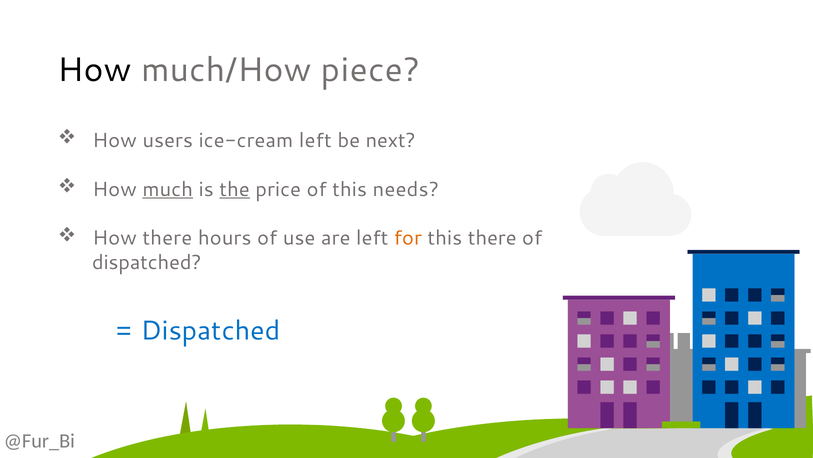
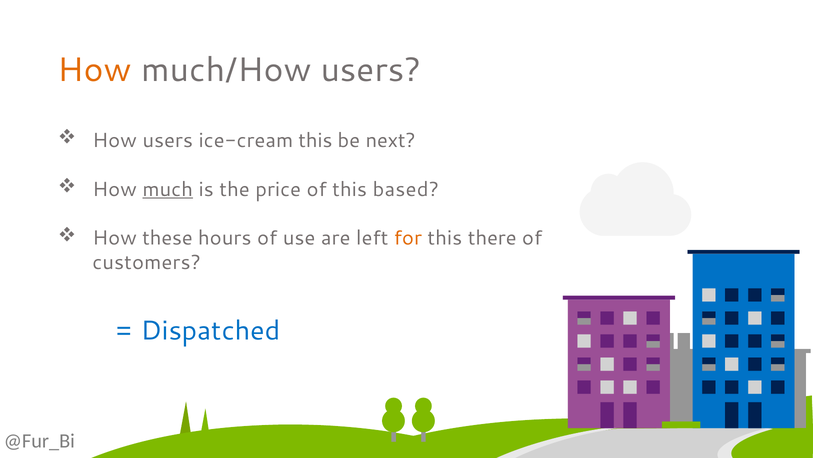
How colour: black -> orange (95, 70)
much/How piece: piece -> users (371, 70)
ice-cream left: left -> this (315, 140)
the underline: present -> none (235, 189)
needs: needs -> based (406, 189)
How there: there -> these (167, 238)
dispatched: dispatched -> customers (147, 262)
